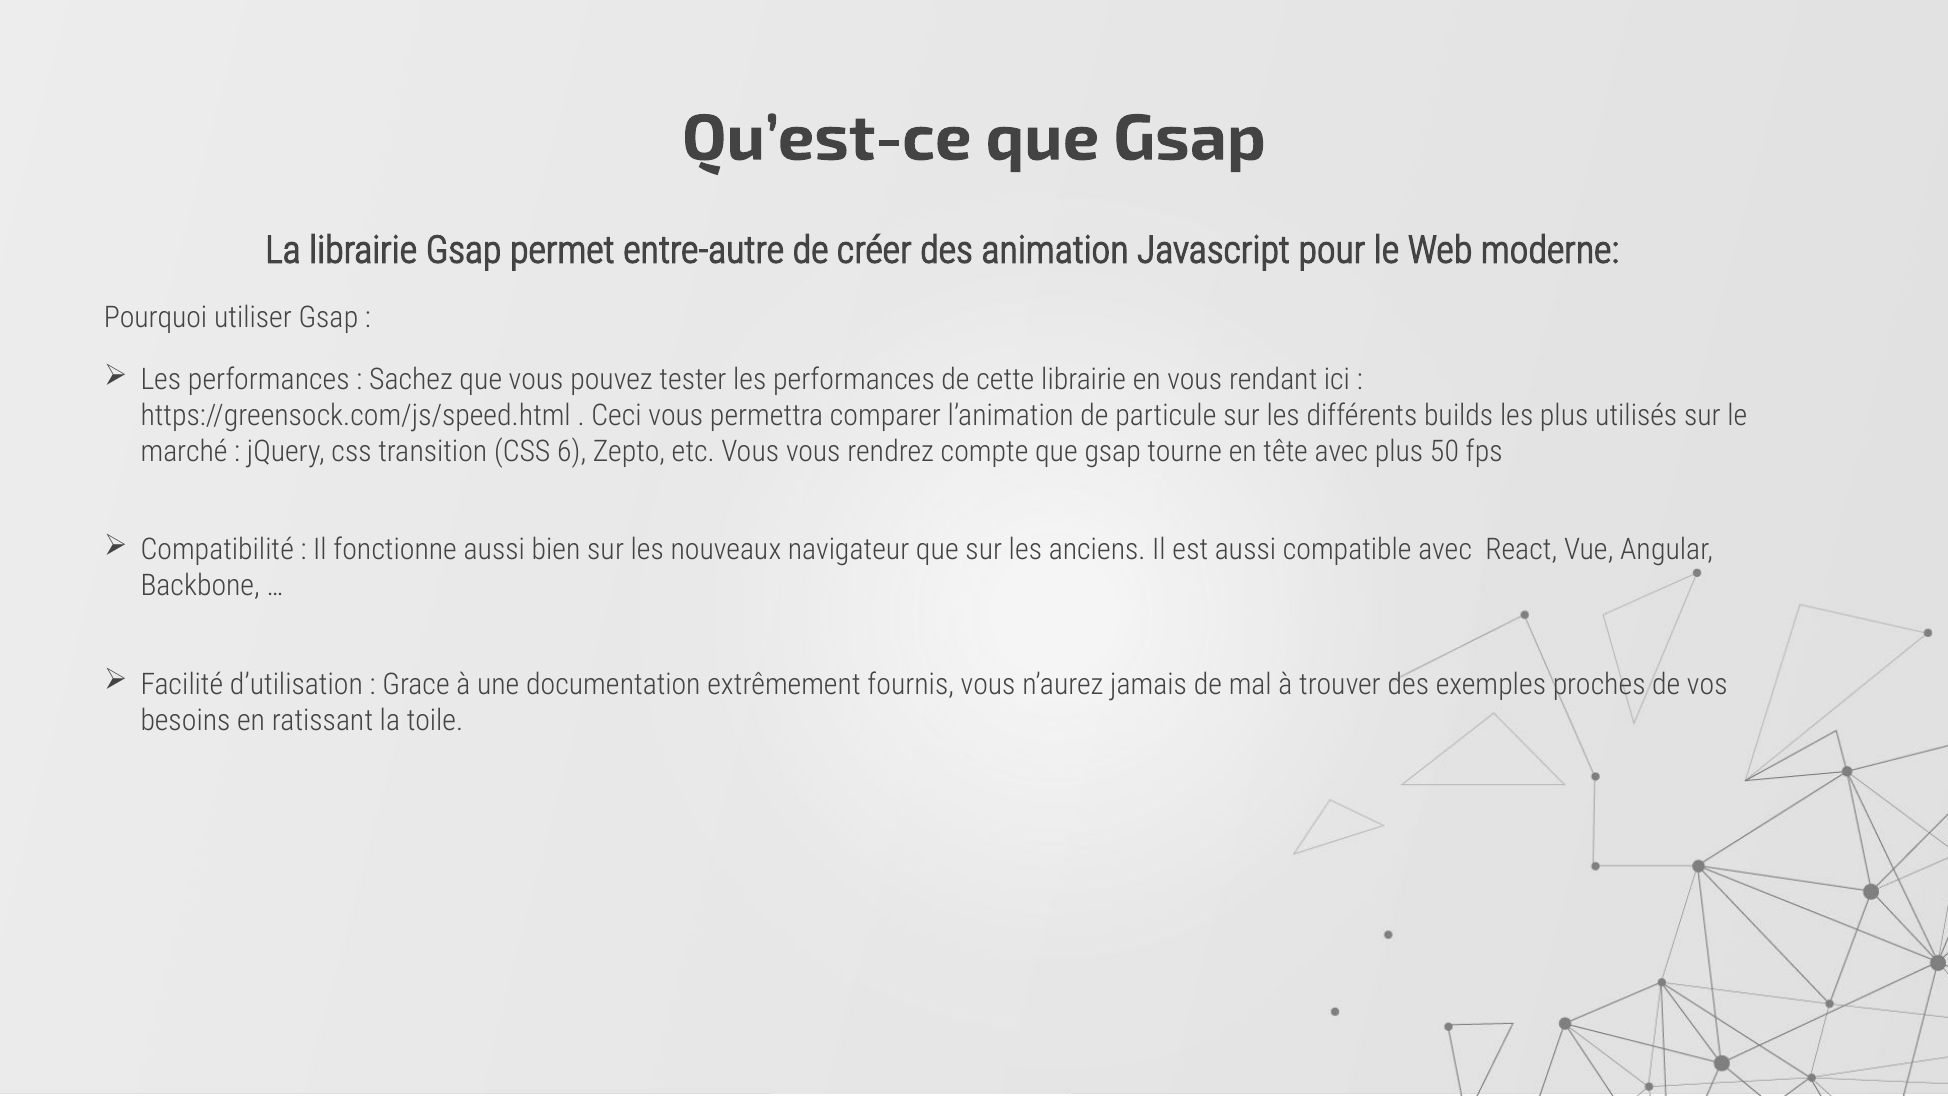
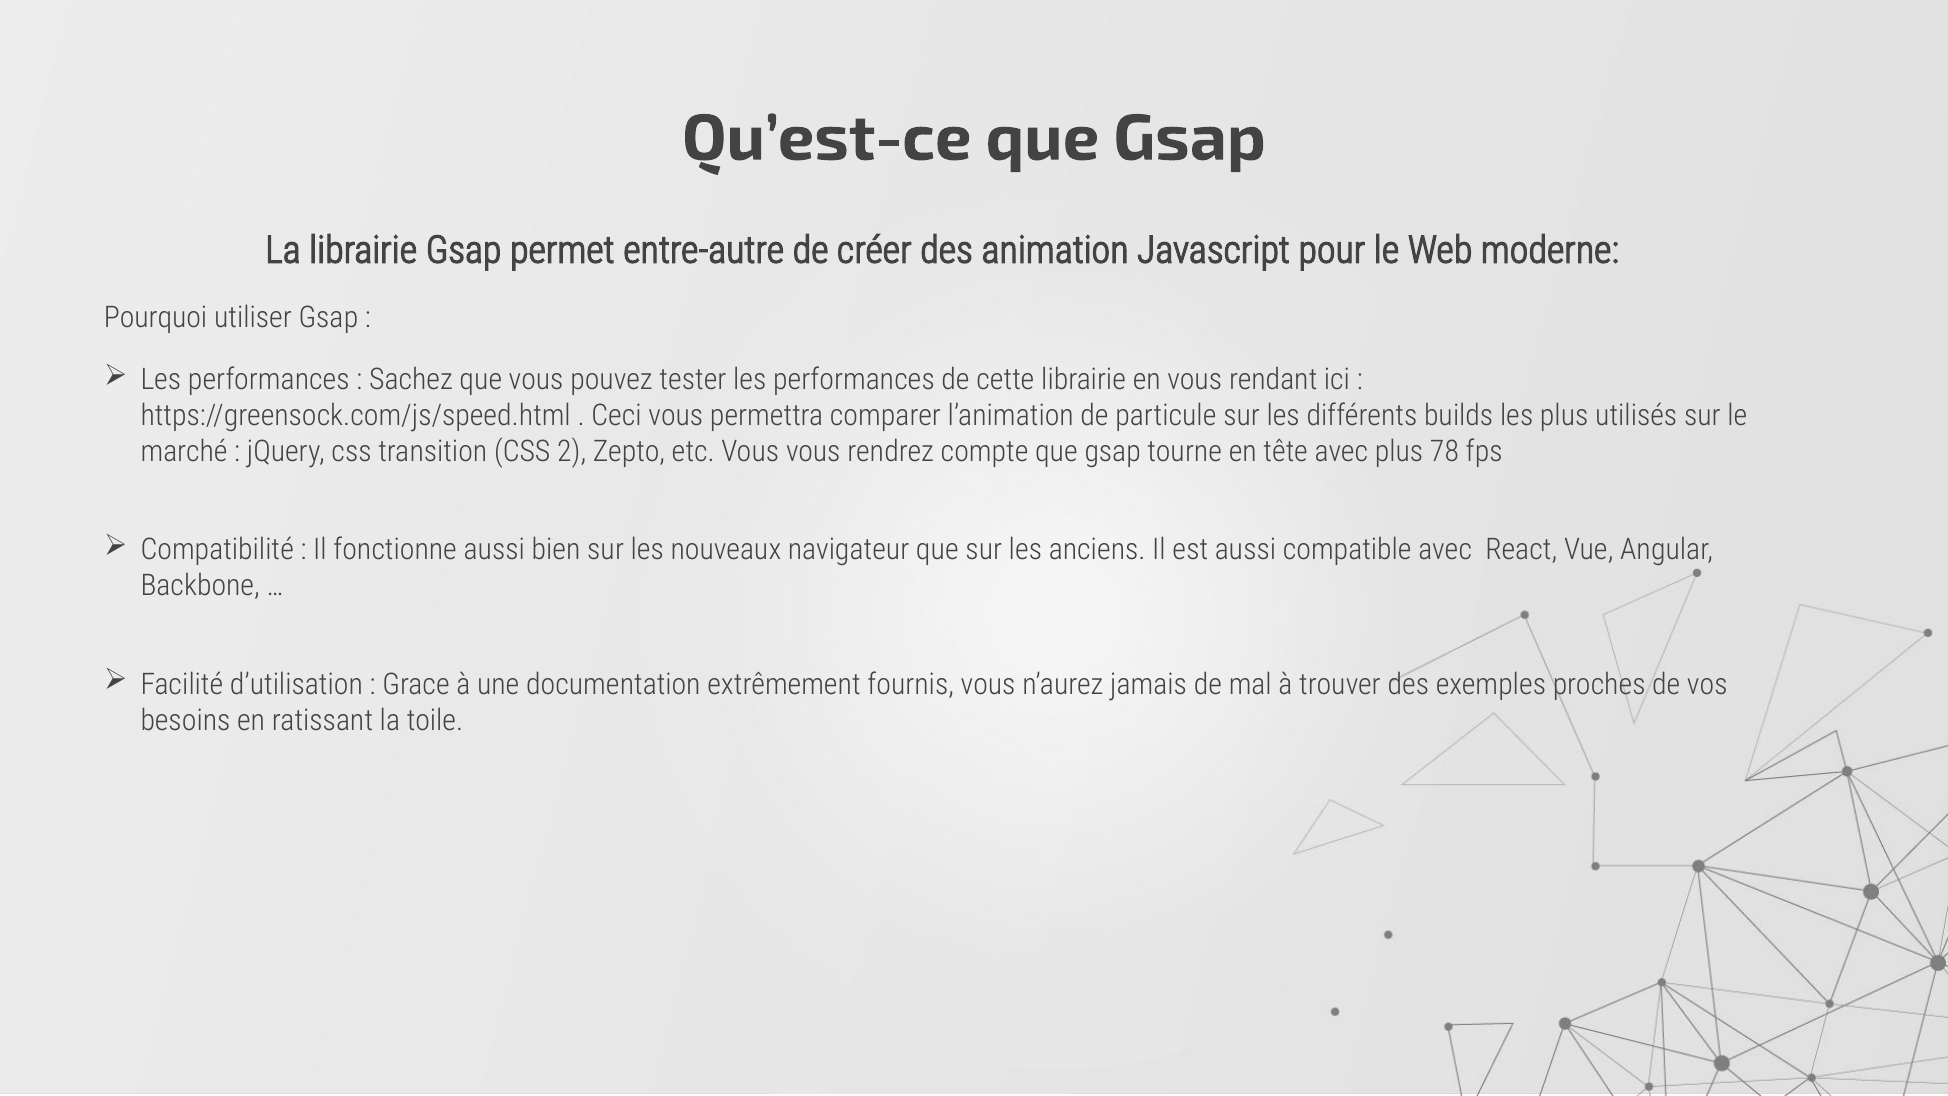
6: 6 -> 2 (572, 451)
50: 50 -> 78 (1444, 451)
